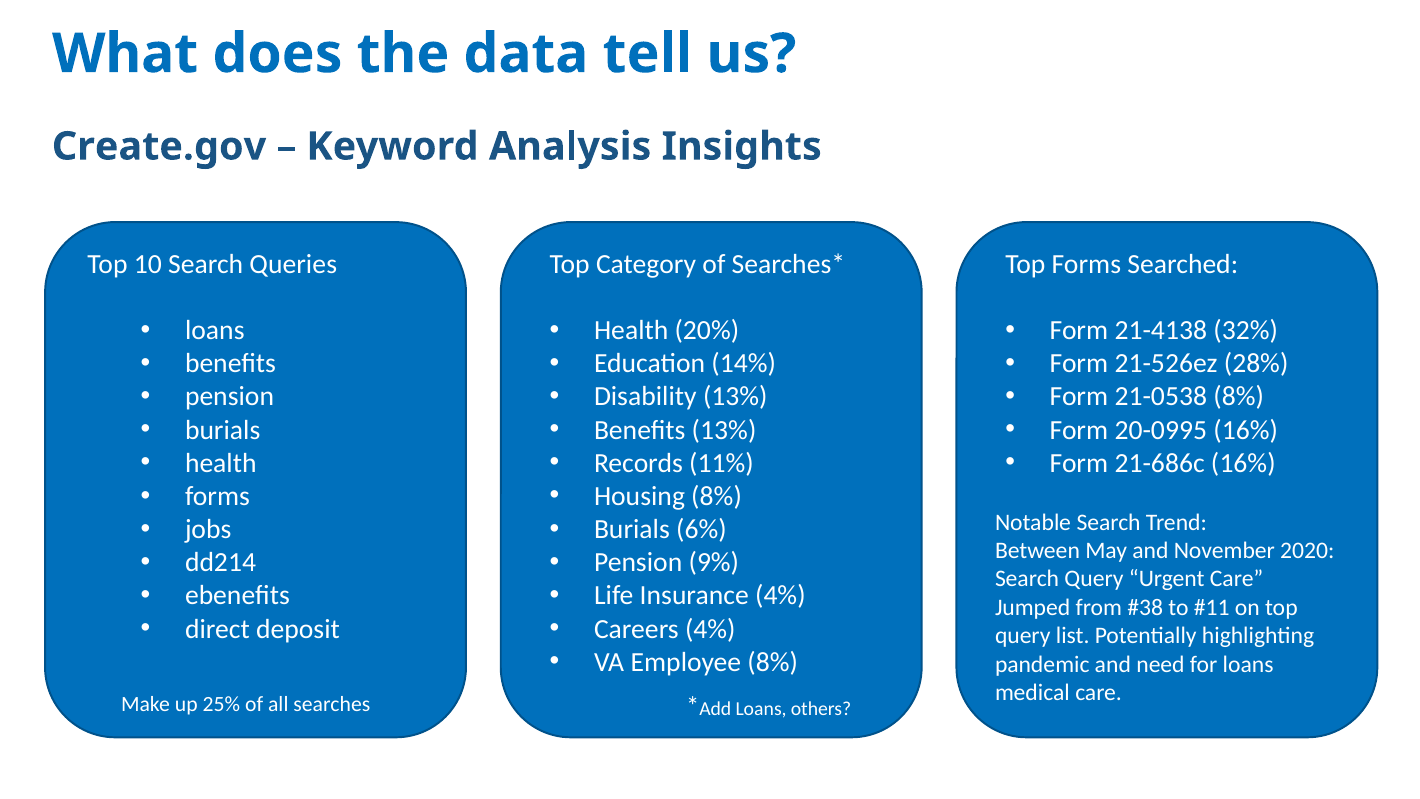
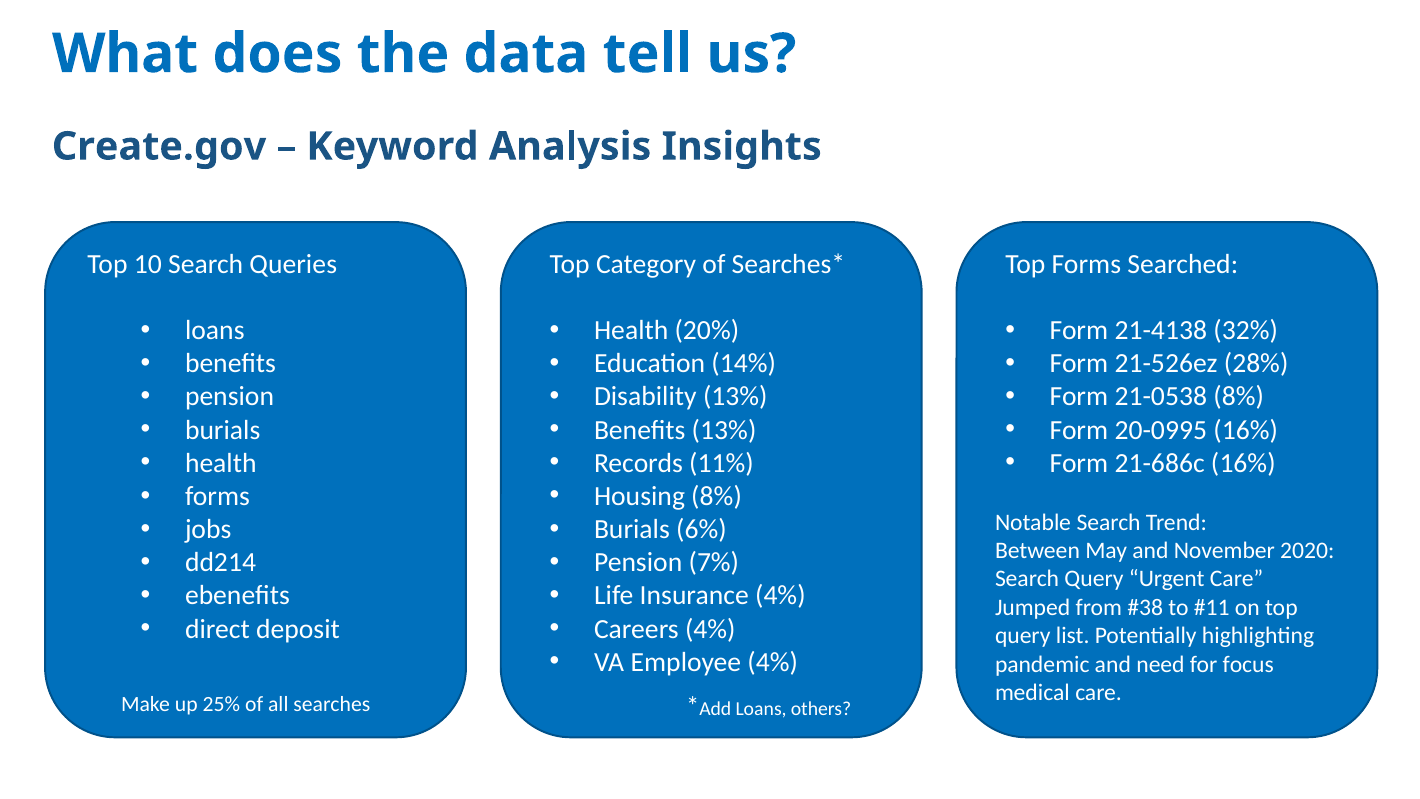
9%: 9% -> 7% (714, 562)
Employee 8%: 8% -> 4% (773, 662)
for loans: loans -> focus (1248, 664)
